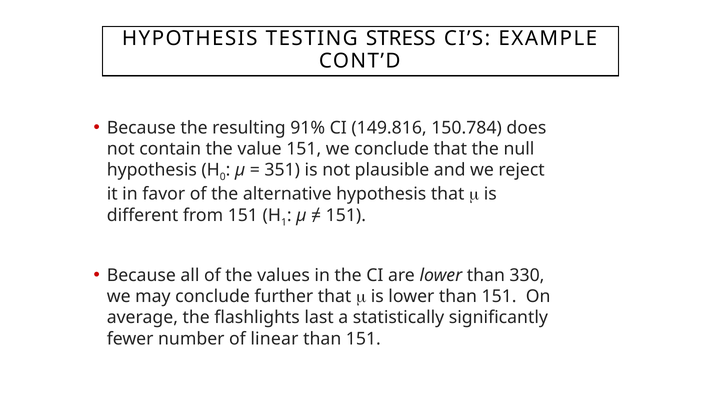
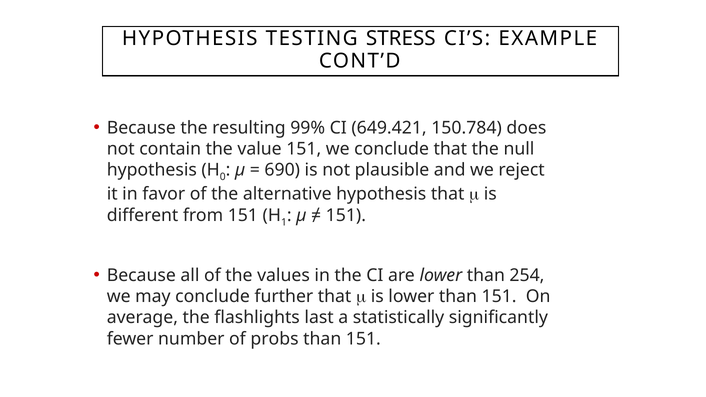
91%: 91% -> 99% (308, 128)
149.816: 149.816 -> 649.421 (389, 128)
351: 351 -> 690 (282, 170)
330: 330 -> 254 (527, 275)
linear: linear -> probs (275, 339)
